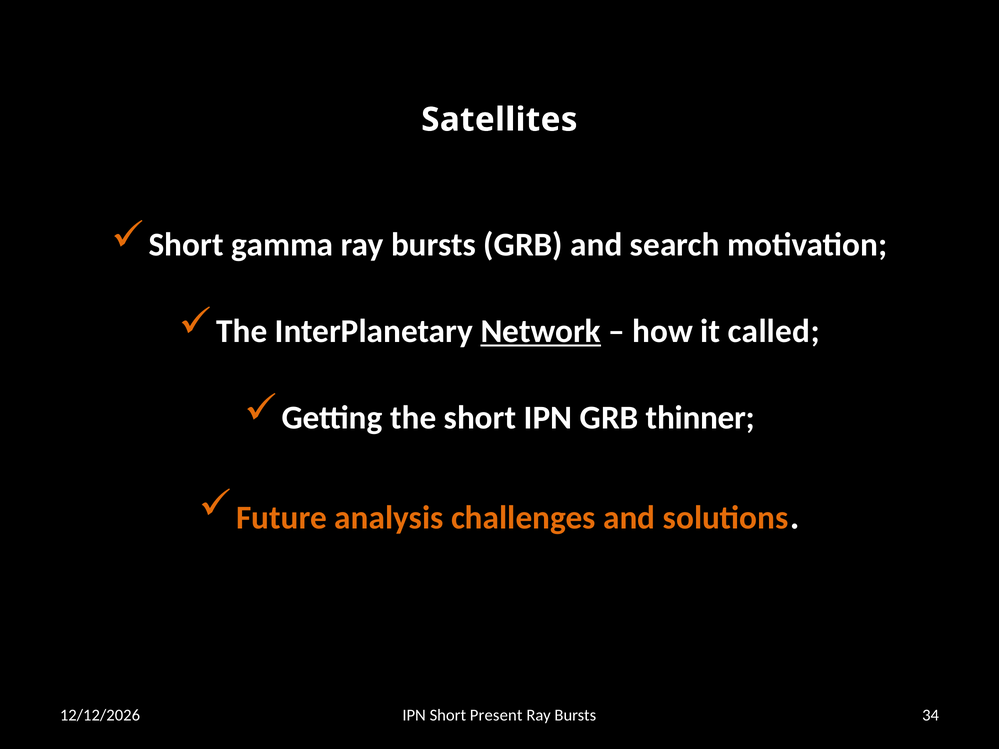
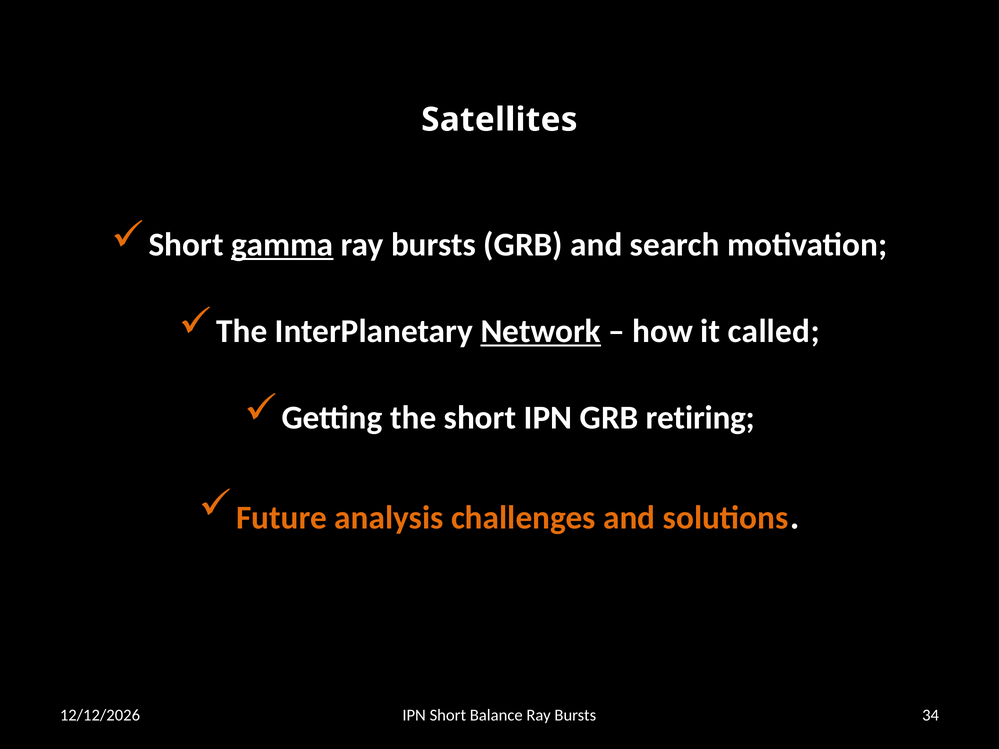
gamma underline: none -> present (282, 245)
thinner: thinner -> retiring (700, 418)
Present: Present -> Balance (496, 715)
